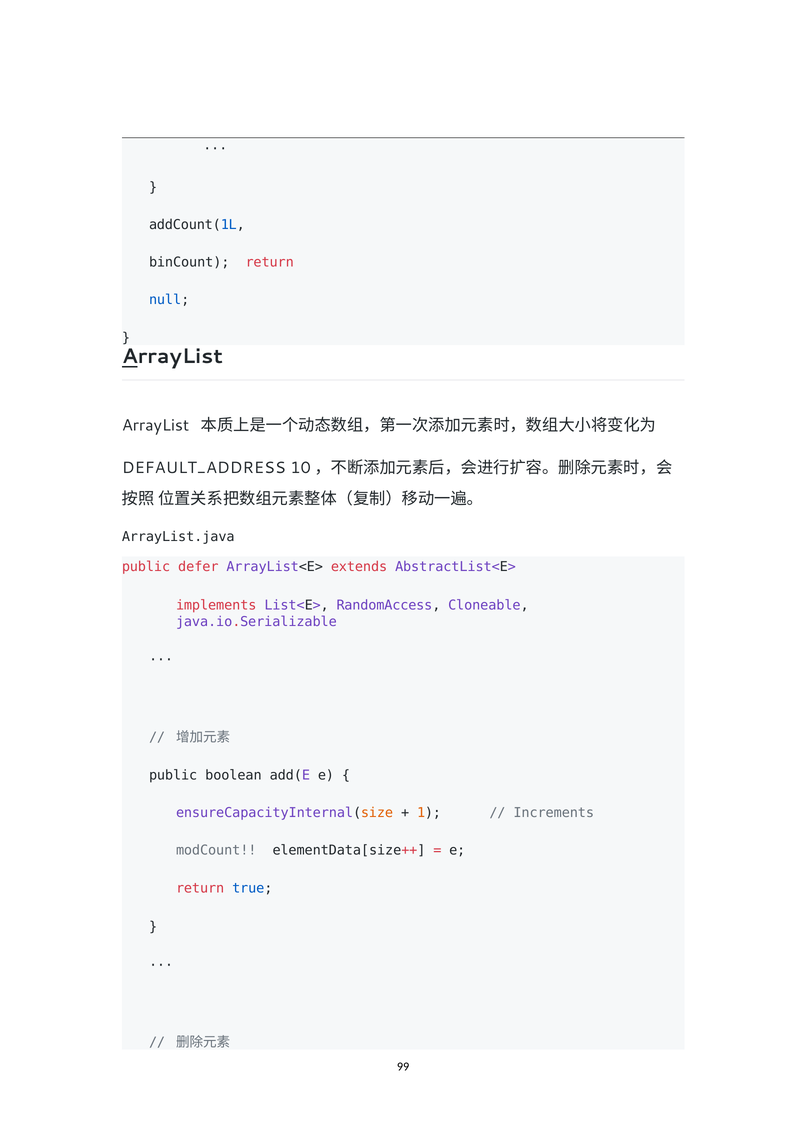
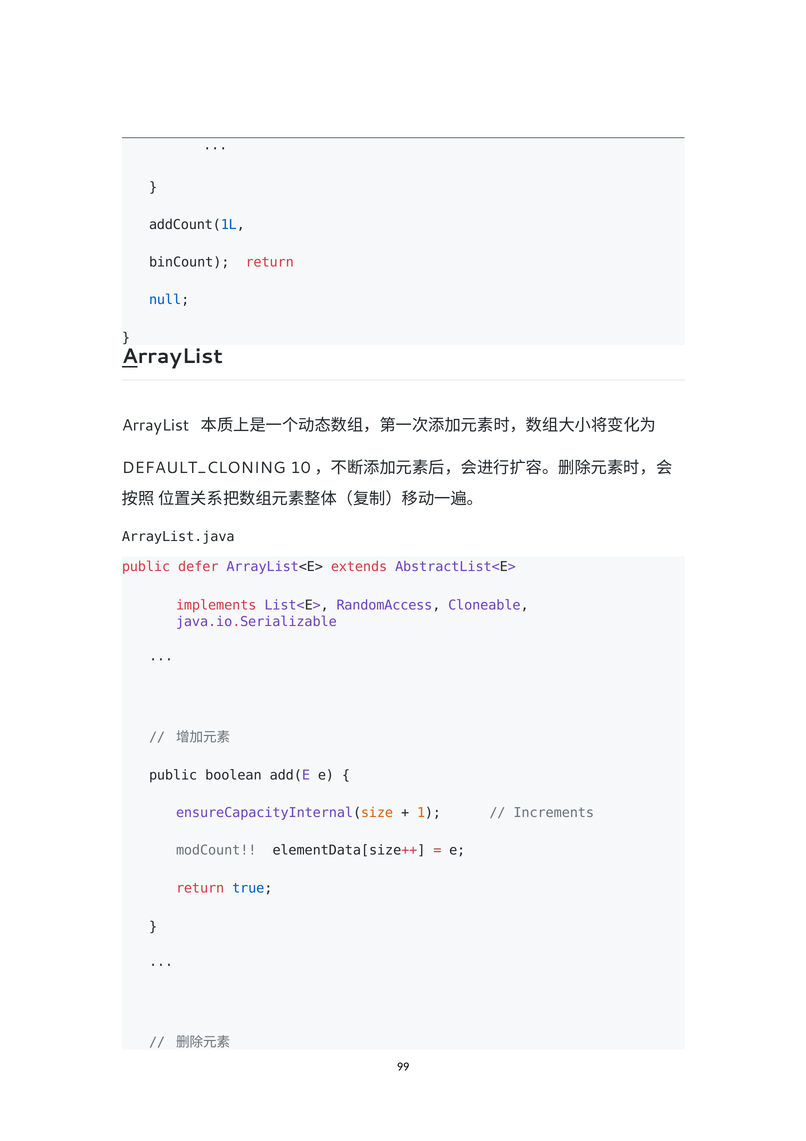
DEFAULT_ADDRESS: DEFAULT_ADDRESS -> DEFAULT_CLONING (204, 468)
